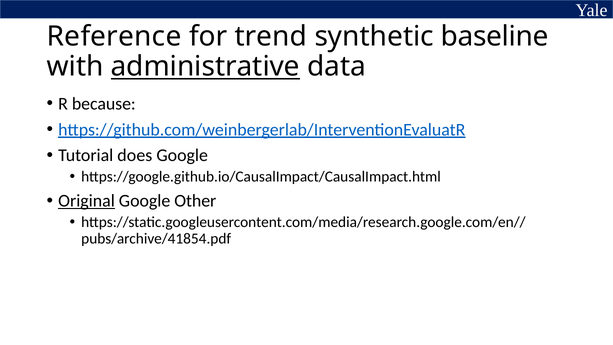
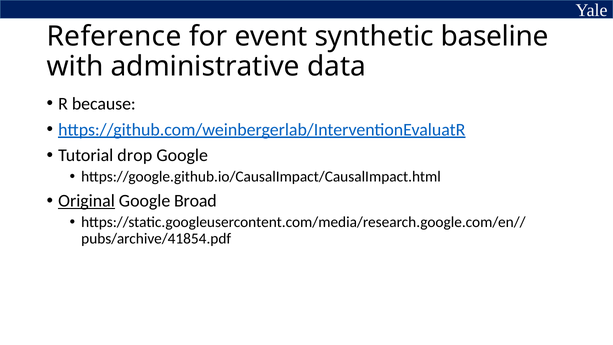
trend: trend -> event (271, 36)
administrative underline: present -> none (205, 67)
does: does -> drop (135, 155)
Other: Other -> Broad (195, 201)
